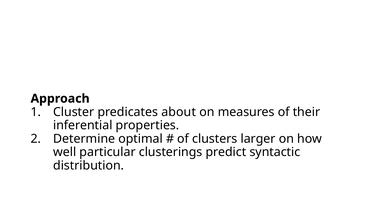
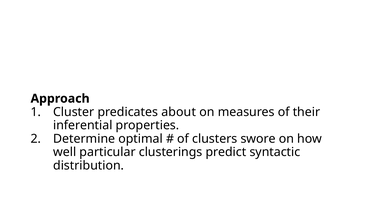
larger: larger -> swore (258, 139)
